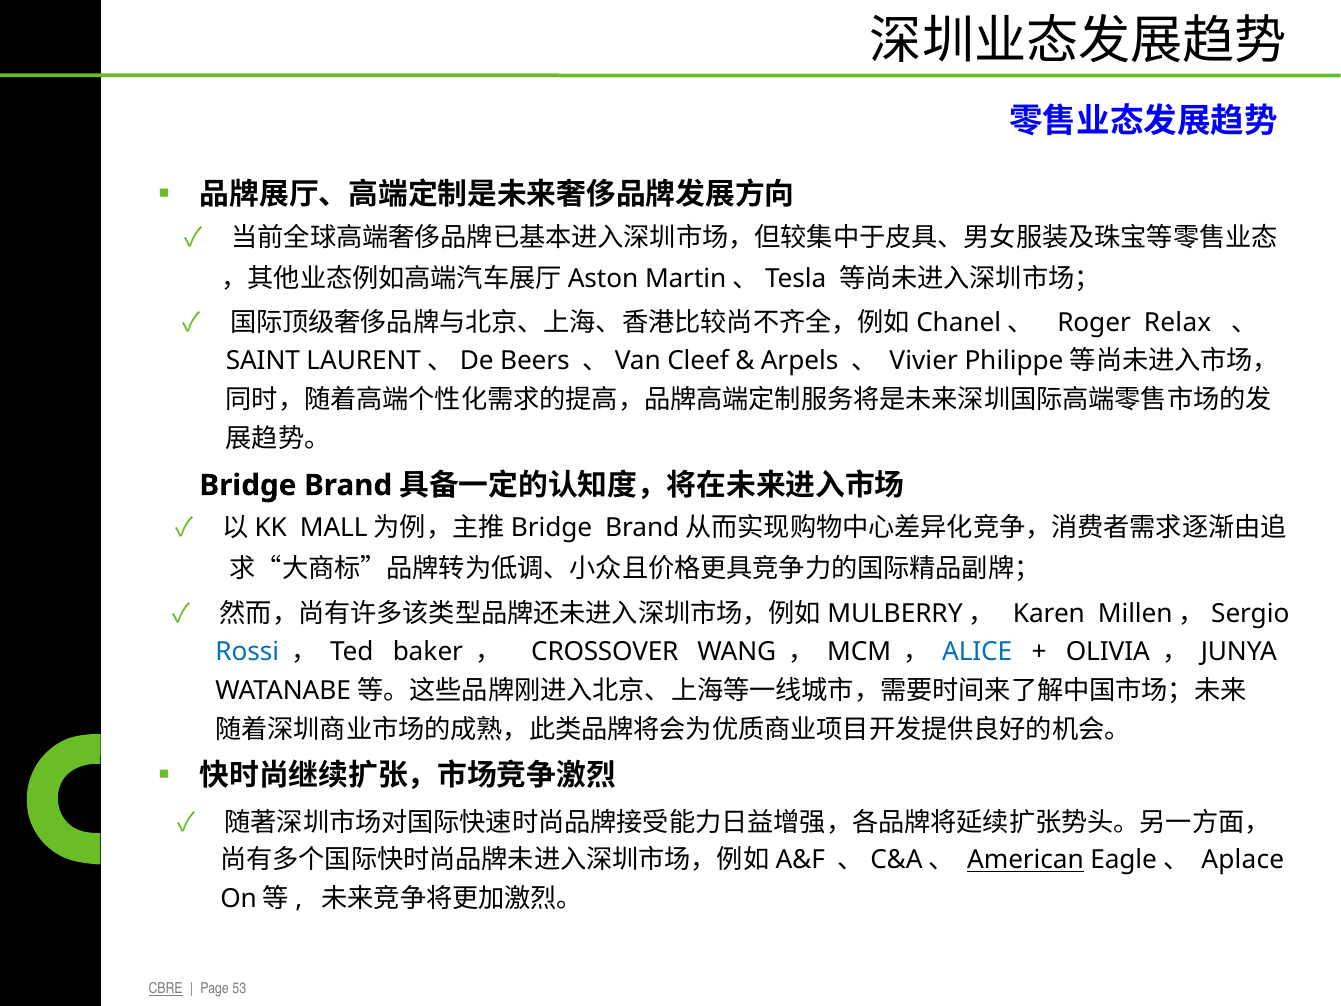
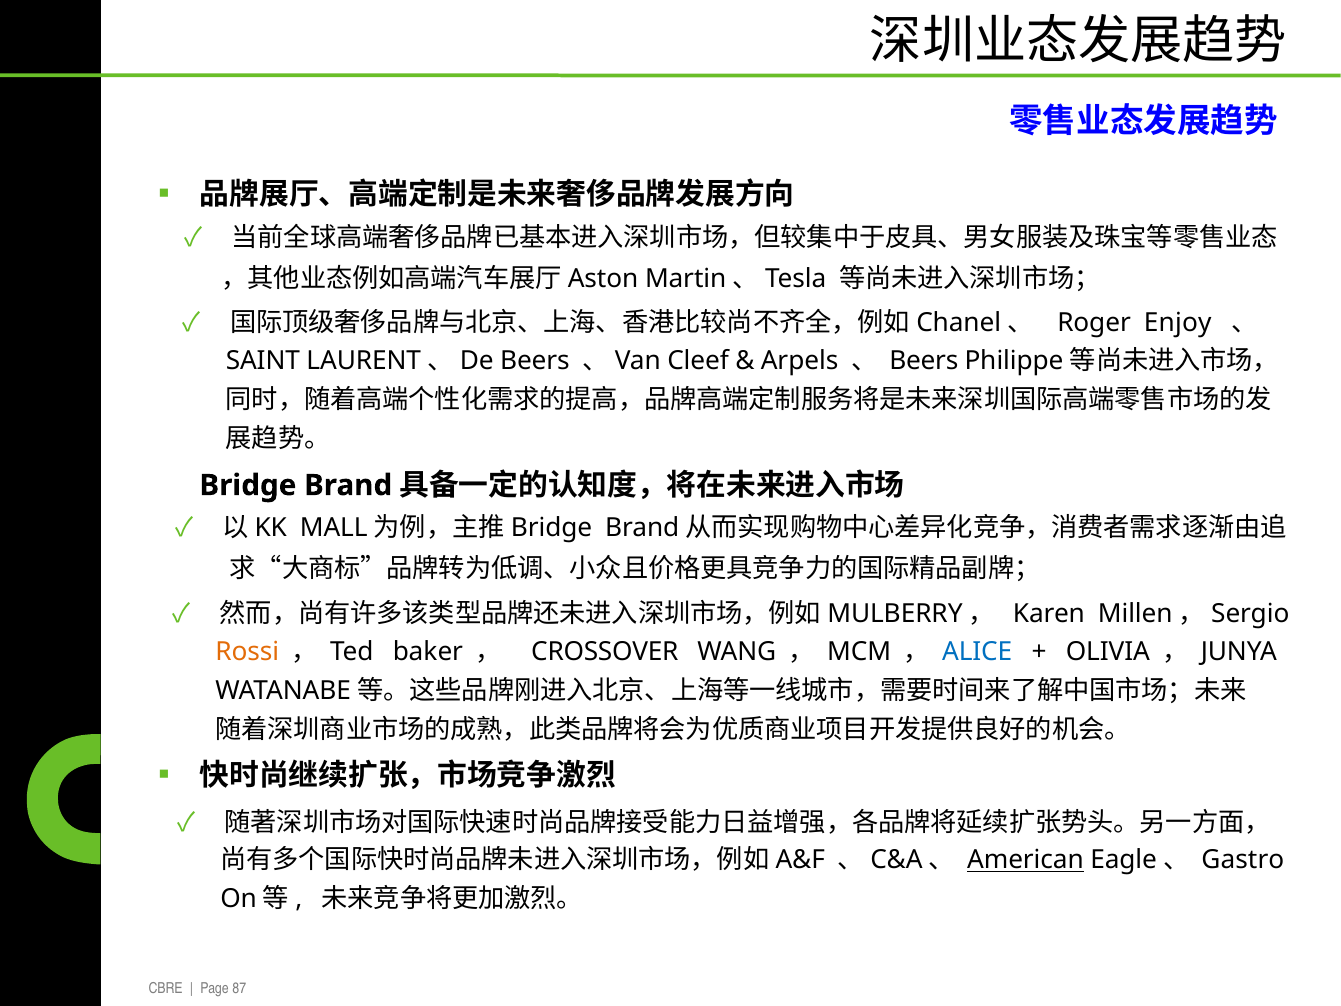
Relax: Relax -> Enjoy (1178, 323)
Vivier: Vivier -> Beers (924, 361)
Rossi colour: blue -> orange (247, 651)
Aplace: Aplace -> Gastro (1243, 860)
CBRE underline: present -> none (166, 988)
53: 53 -> 87 (239, 988)
